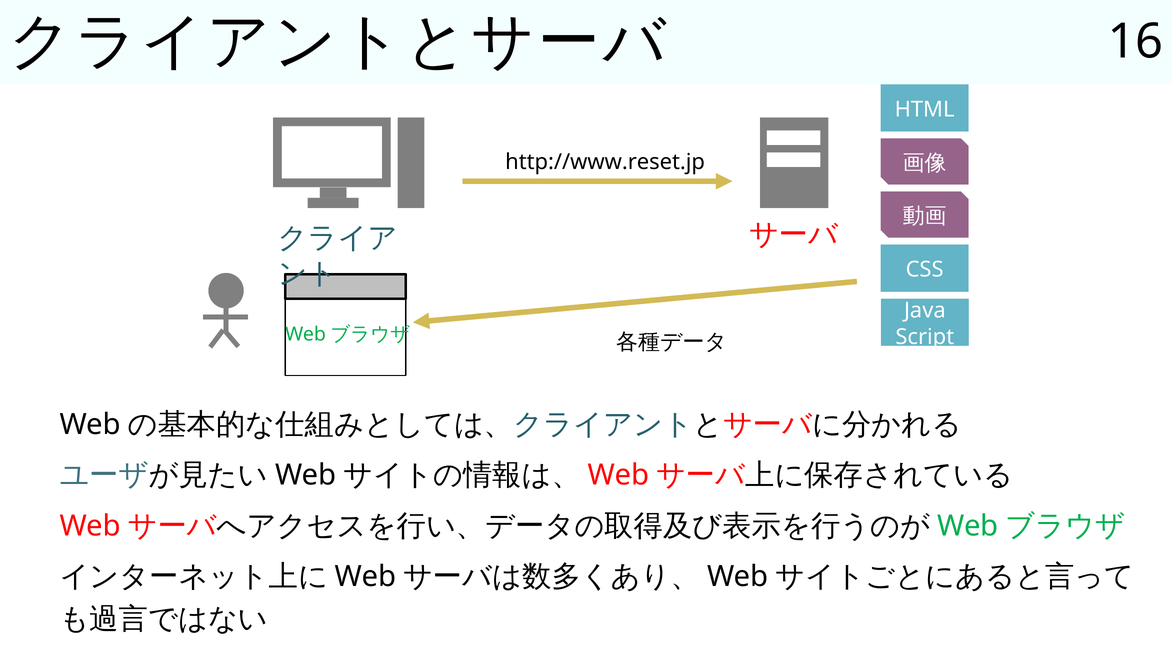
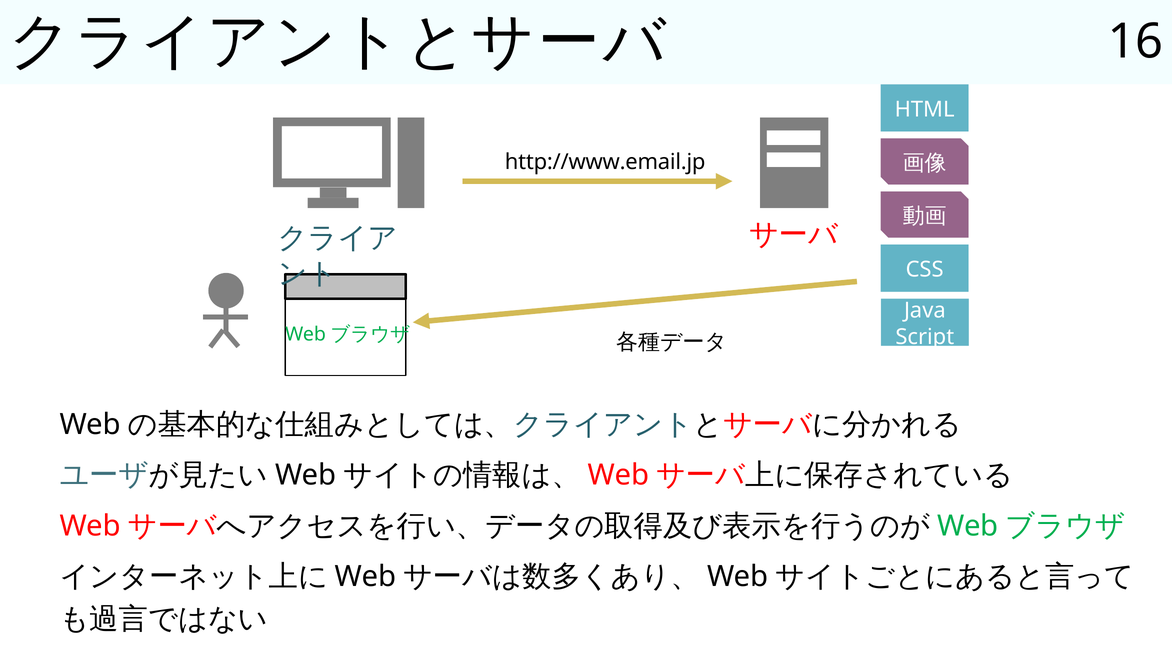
http://www.reset.jp: http://www.reset.jp -> http://www.email.jp (605, 162)
